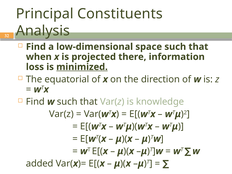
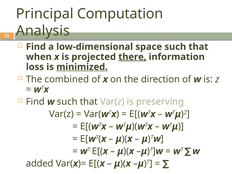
Constituents: Constituents -> Computation (120, 14)
there underline: none -> present (132, 57)
equatorial: equatorial -> combined (67, 79)
knowledge: knowledge -> preserving (160, 102)
